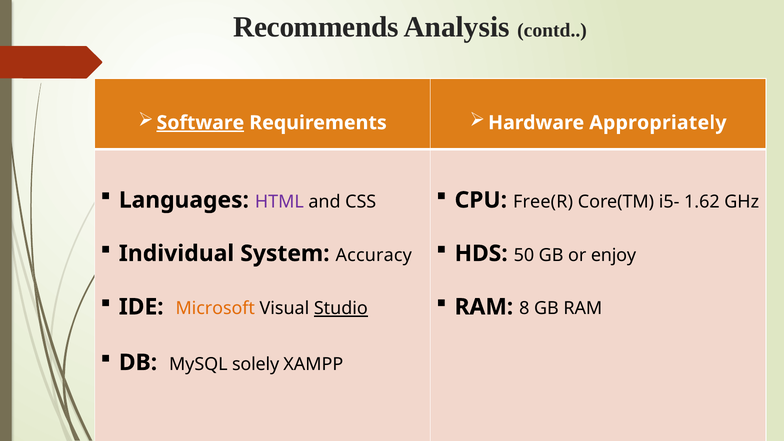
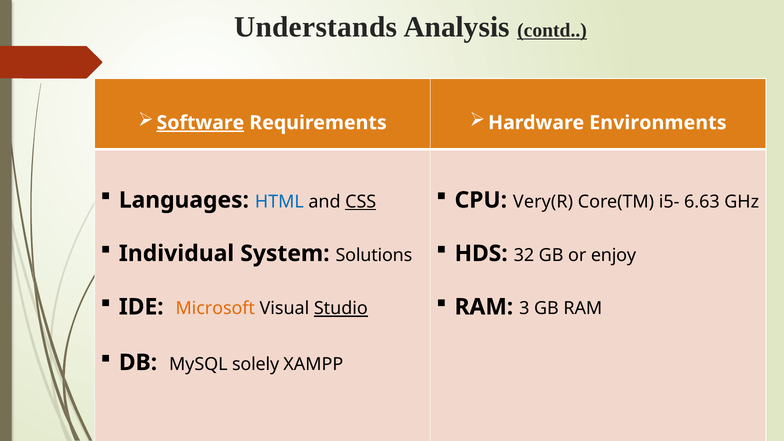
Recommends: Recommends -> Understands (316, 27)
contd underline: none -> present (552, 30)
Appropriately: Appropriately -> Environments (658, 123)
HTML colour: purple -> blue (279, 202)
CSS underline: none -> present (361, 202)
Free(R: Free(R -> Very(R (543, 202)
1.62: 1.62 -> 6.63 (702, 202)
Accuracy: Accuracy -> Solutions (374, 255)
50: 50 -> 32 (524, 255)
8: 8 -> 3 (524, 309)
